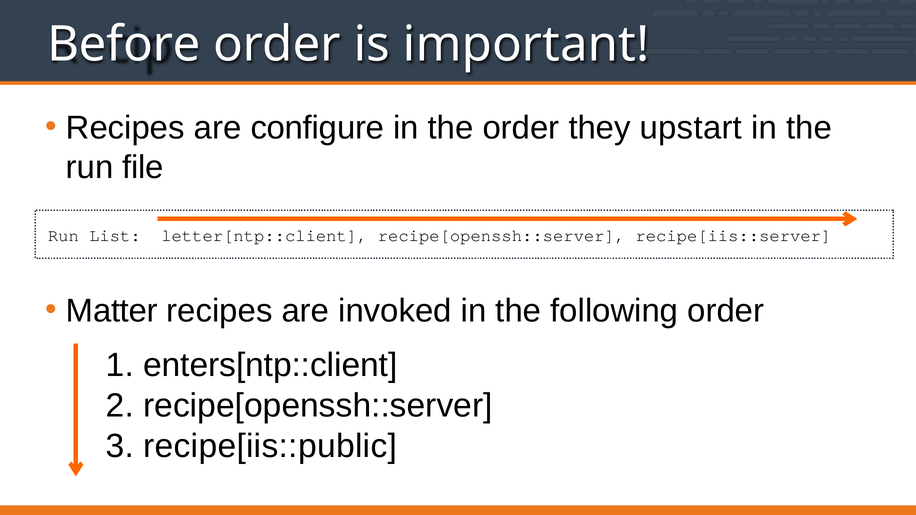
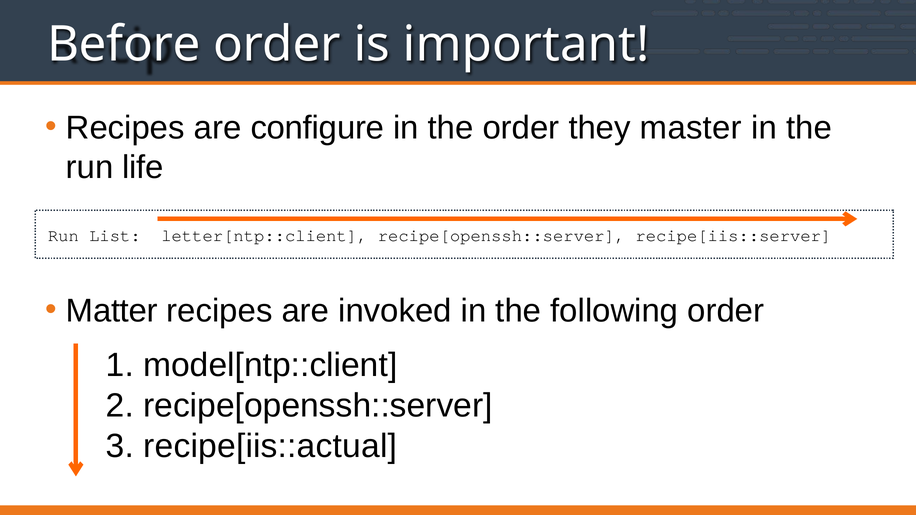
upstart: upstart -> master (691, 128)
file: file -> life (143, 167)
enters[ntp::client: enters[ntp::client -> model[ntp::client (270, 366)
recipe[iis::public: recipe[iis::public -> recipe[iis::actual (270, 446)
